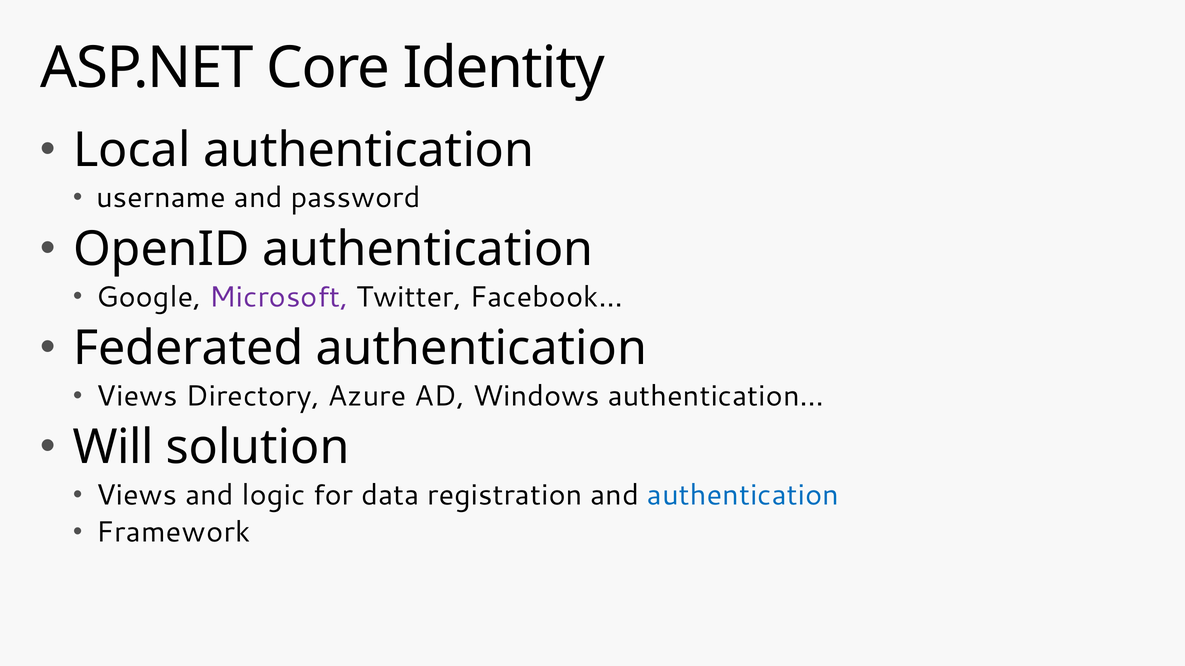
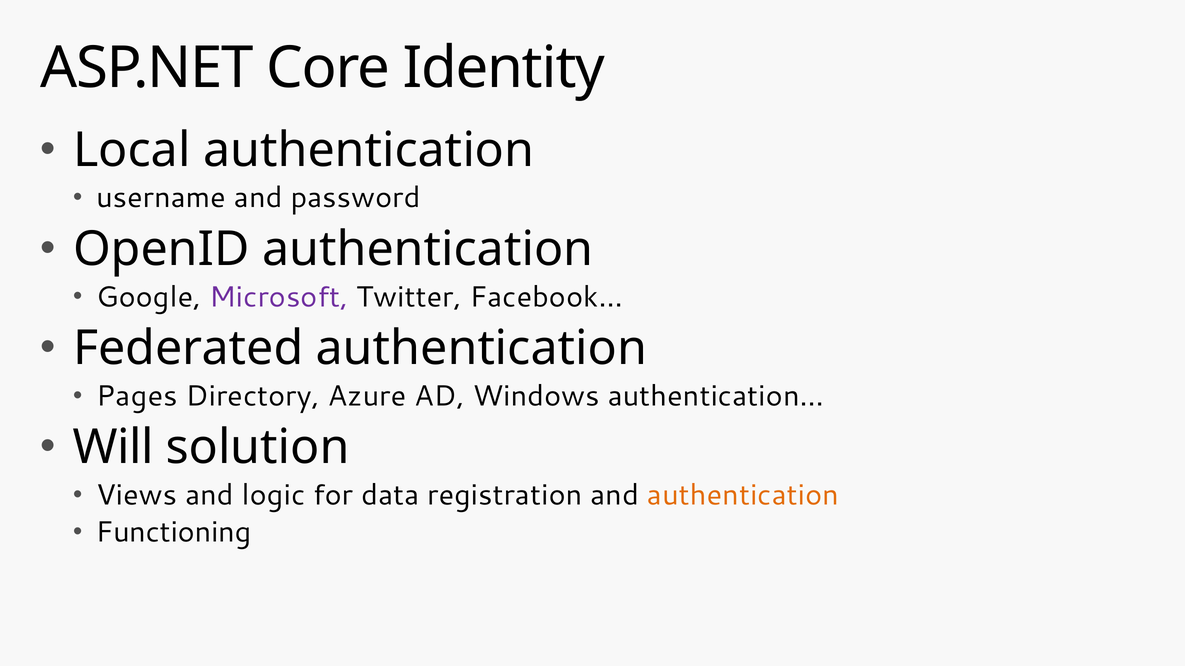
Views: Views -> Pages (137, 396)
authentication colour: blue -> orange (743, 496)
Framework: Framework -> Functioning (173, 533)
